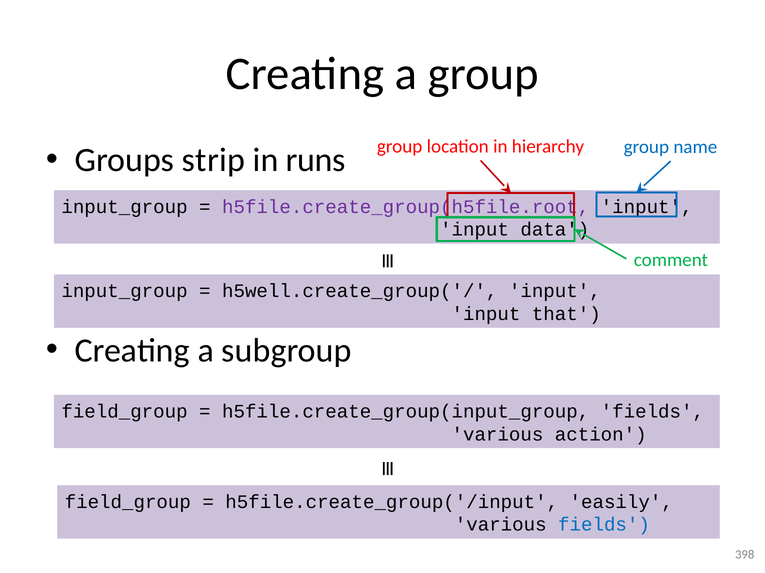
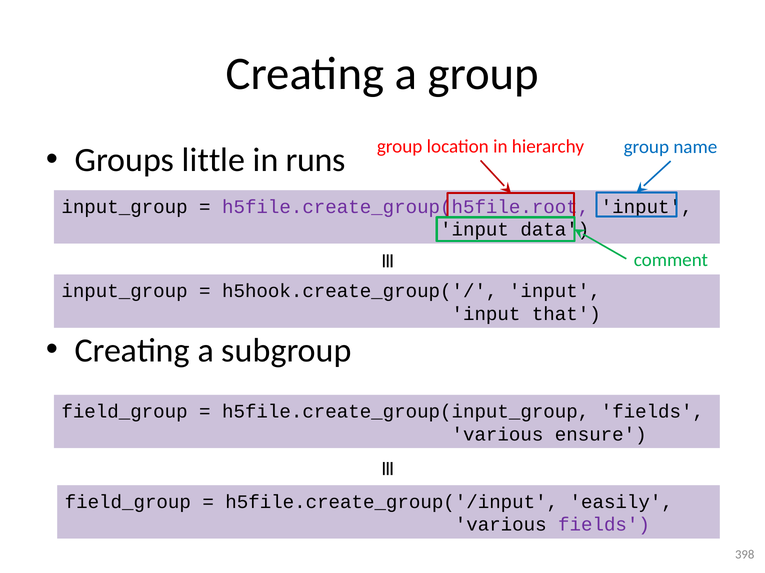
strip: strip -> little (214, 160)
h5well.create_group('/: h5well.create_group('/ -> h5hook.create_group('/ (360, 291)
action: action -> ensure (601, 435)
fields colour: blue -> purple (604, 525)
